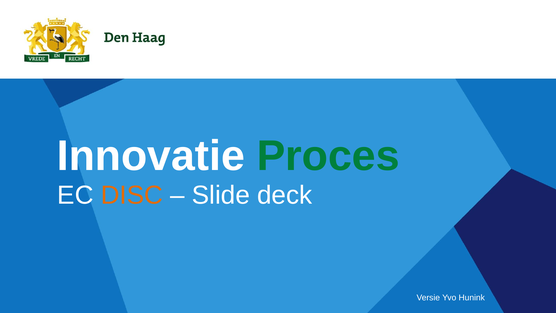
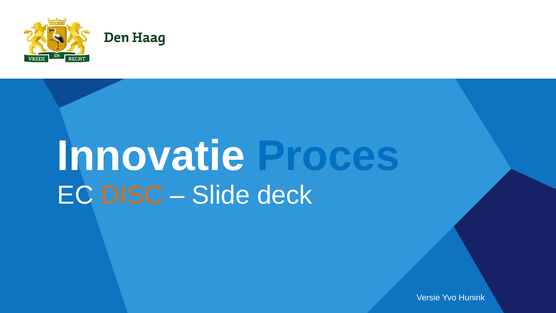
Proces colour: green -> blue (328, 156)
